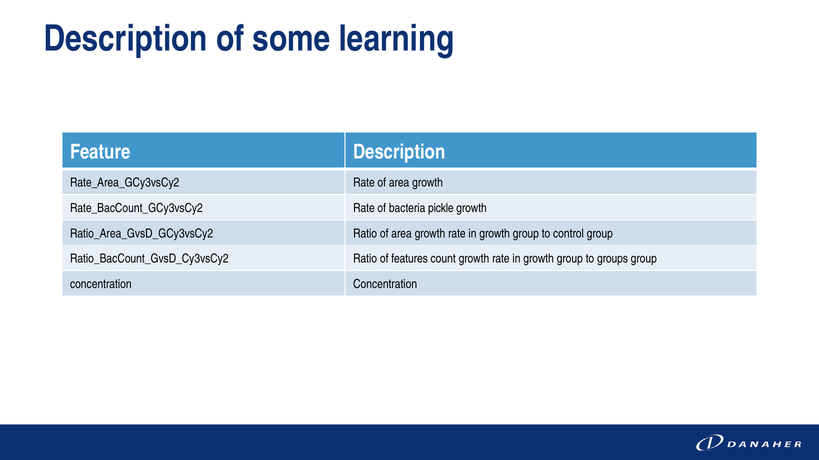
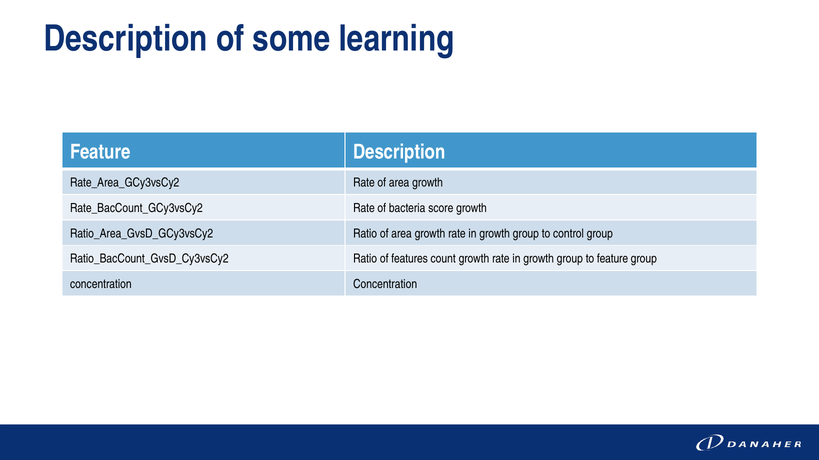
pickle: pickle -> score (441, 208)
to groups: groups -> feature (613, 259)
